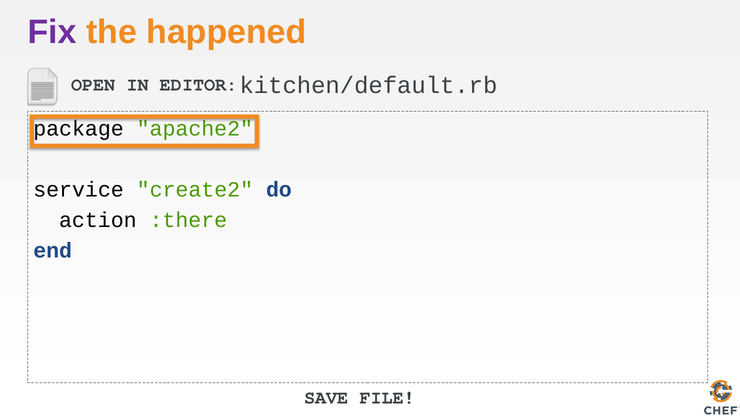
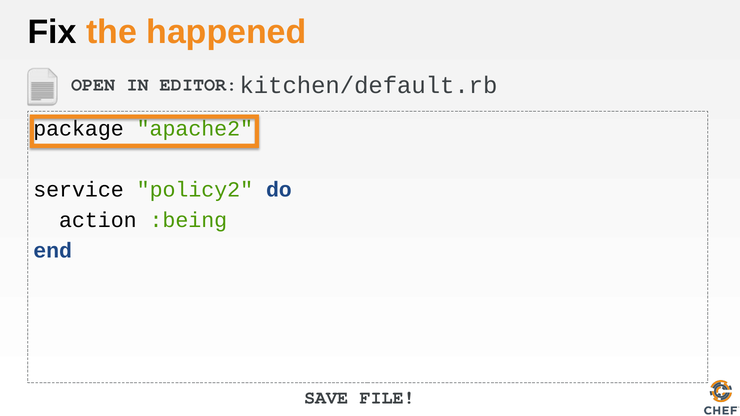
Fix colour: purple -> black (52, 32)
create2: create2 -> policy2 (195, 190)
:there: :there -> :being (188, 220)
